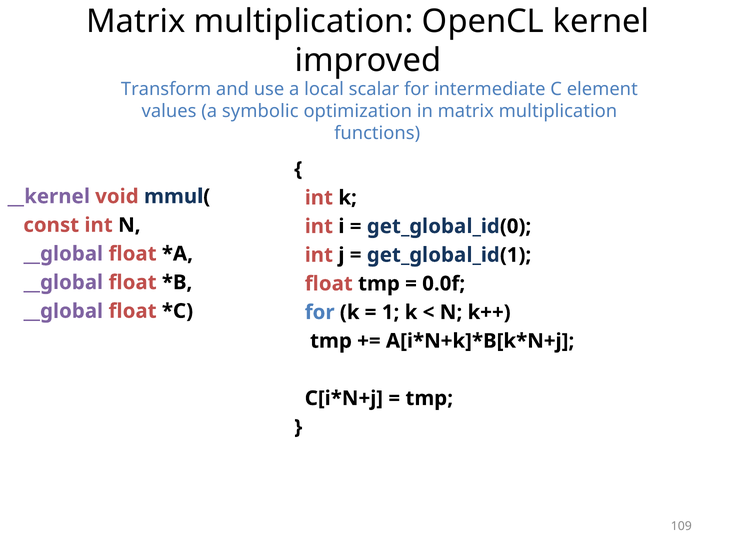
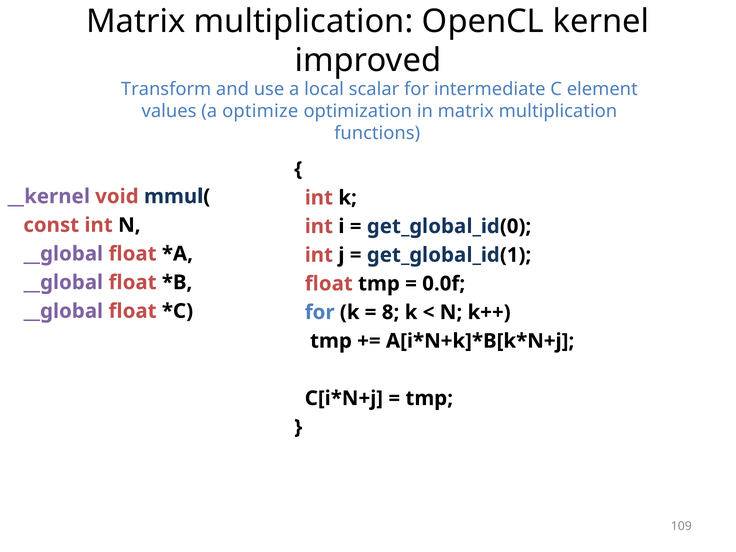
symbolic: symbolic -> optimize (260, 111)
1: 1 -> 8 (391, 312)
